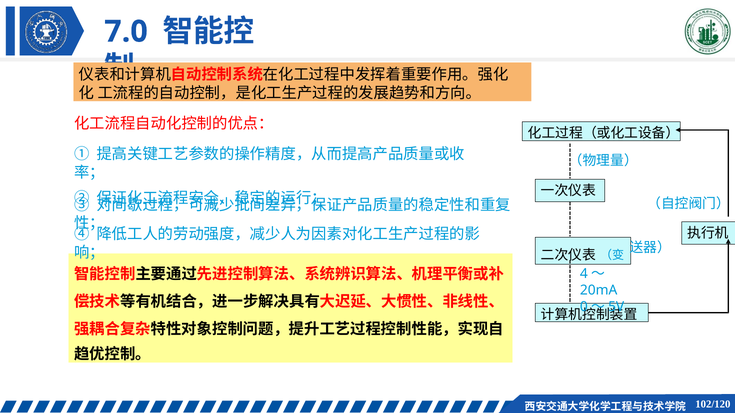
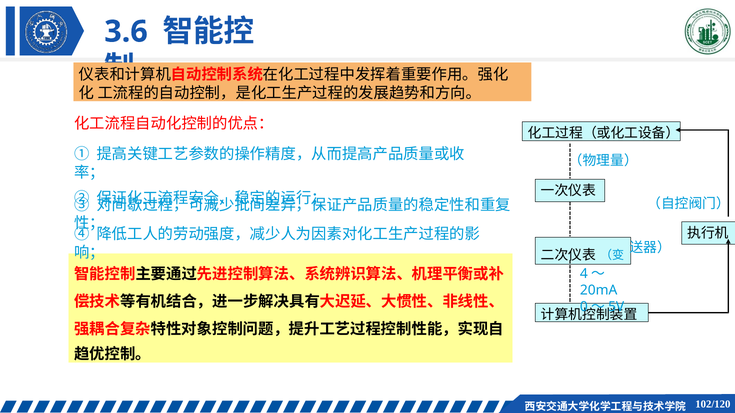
7.0: 7.0 -> 3.6 (126, 32)
